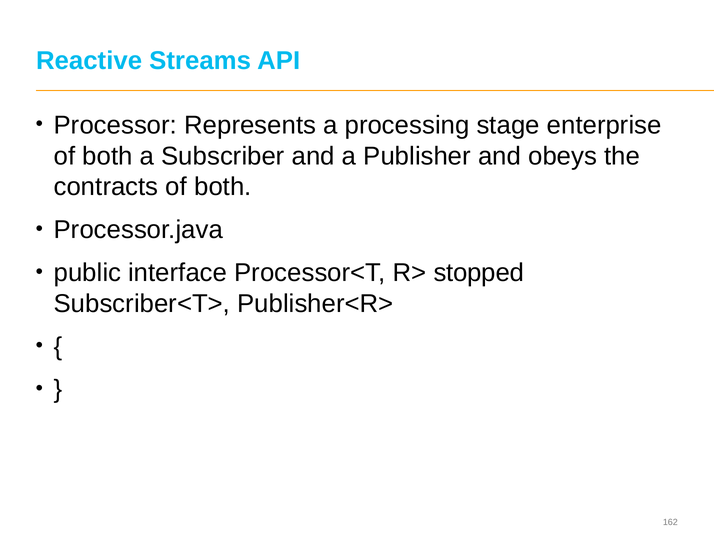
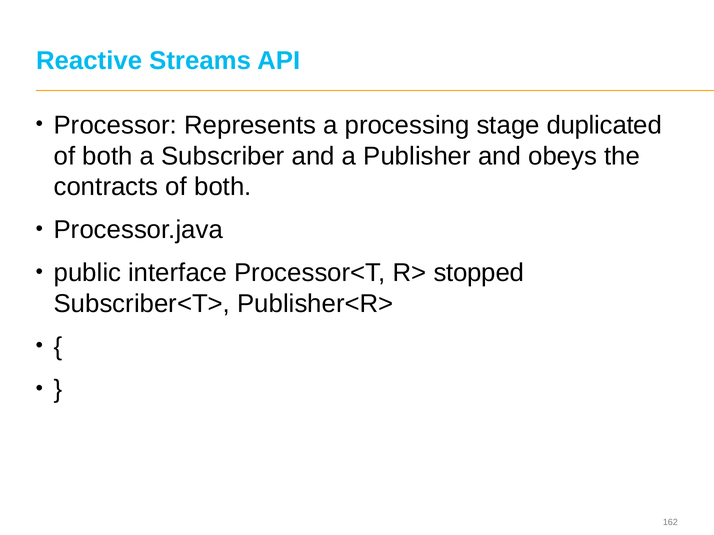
enterprise: enterprise -> duplicated (604, 125)
